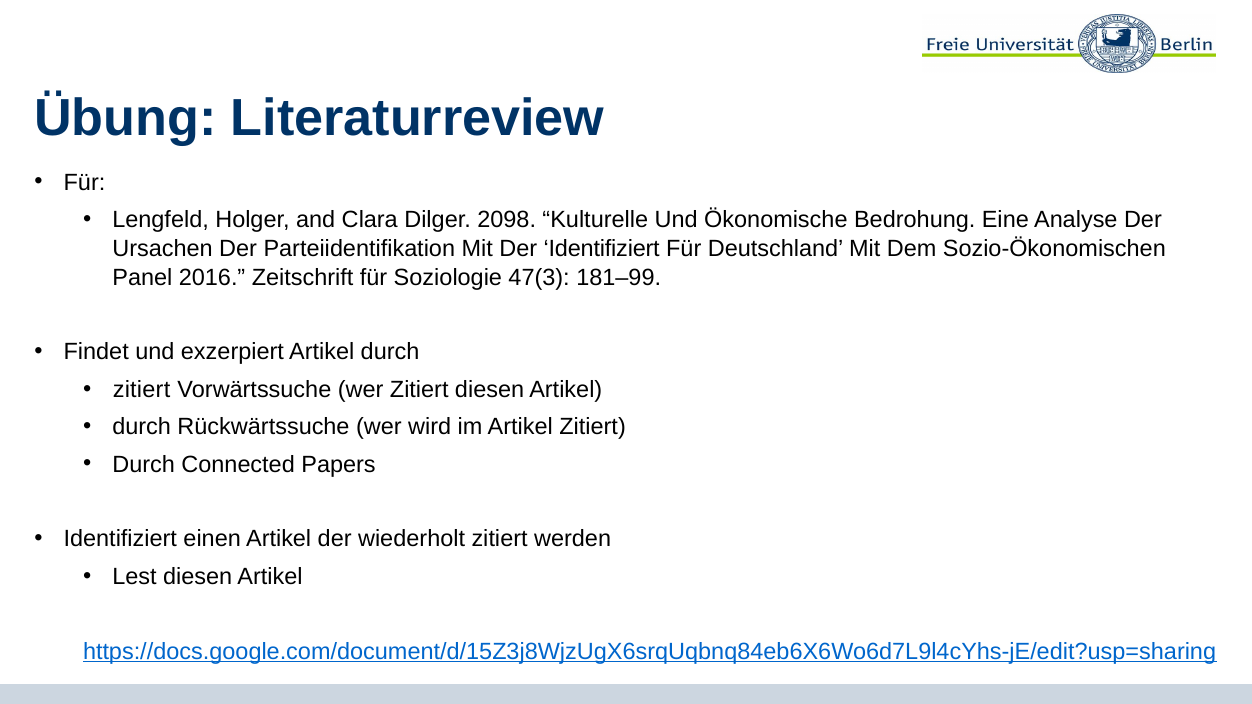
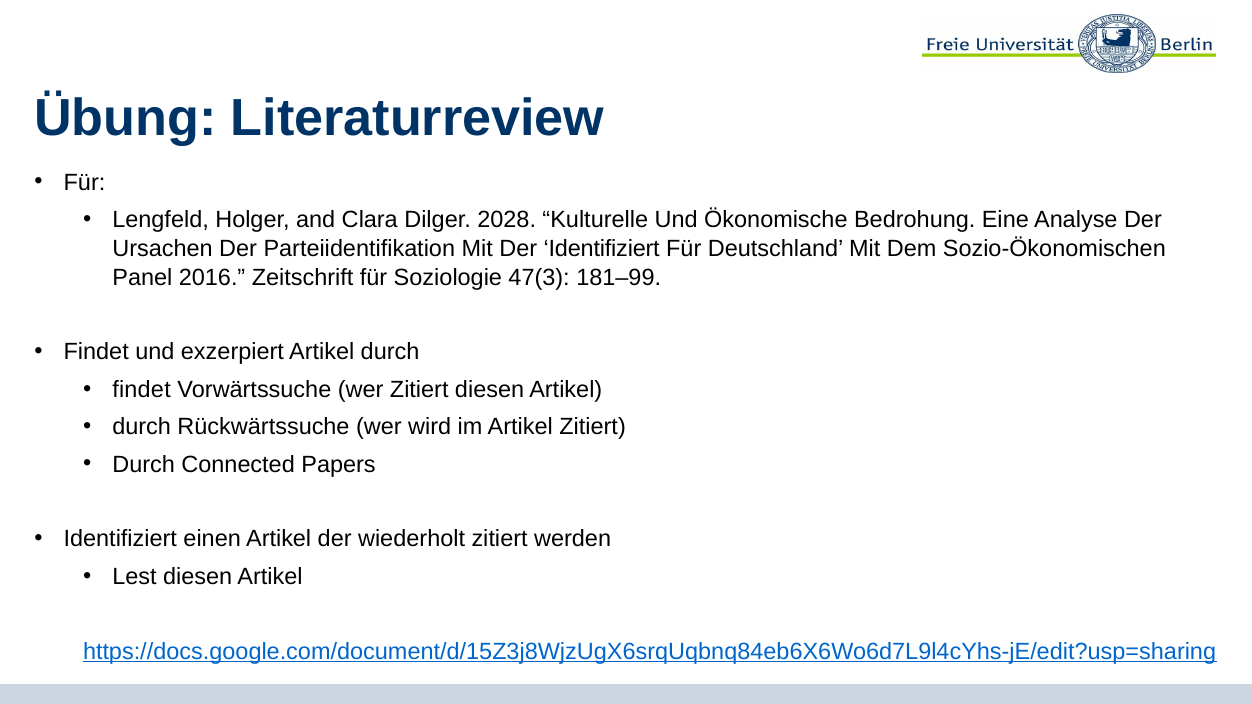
2098: 2098 -> 2028 (507, 220)
zitiert: zitiert -> findet (142, 390)
